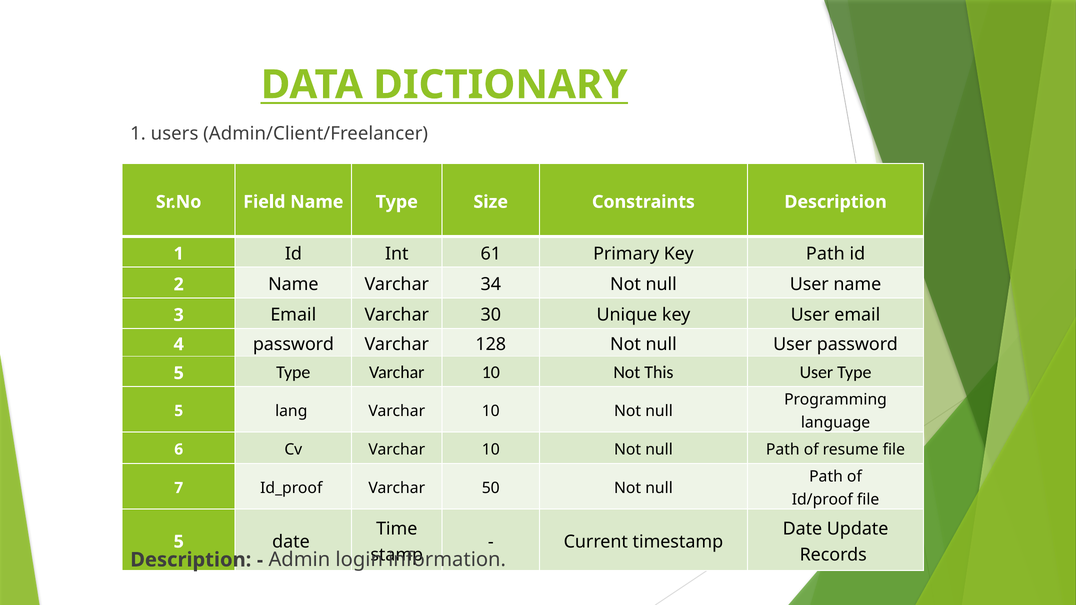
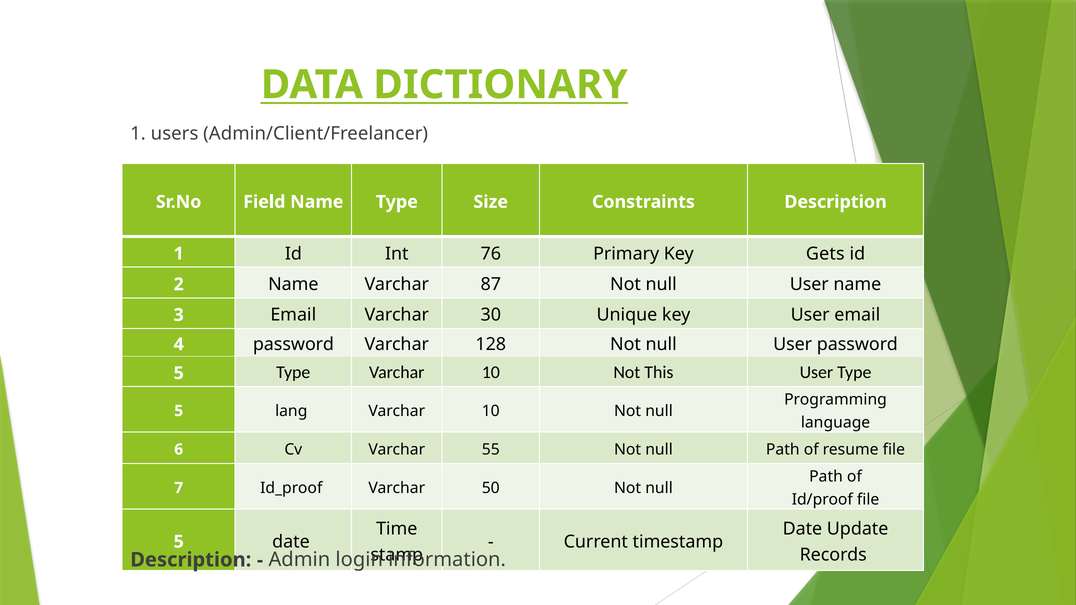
61: 61 -> 76 (491, 254)
Key Path: Path -> Gets (825, 254)
34: 34 -> 87 (491, 284)
Cv Varchar 10: 10 -> 55 (491, 450)
